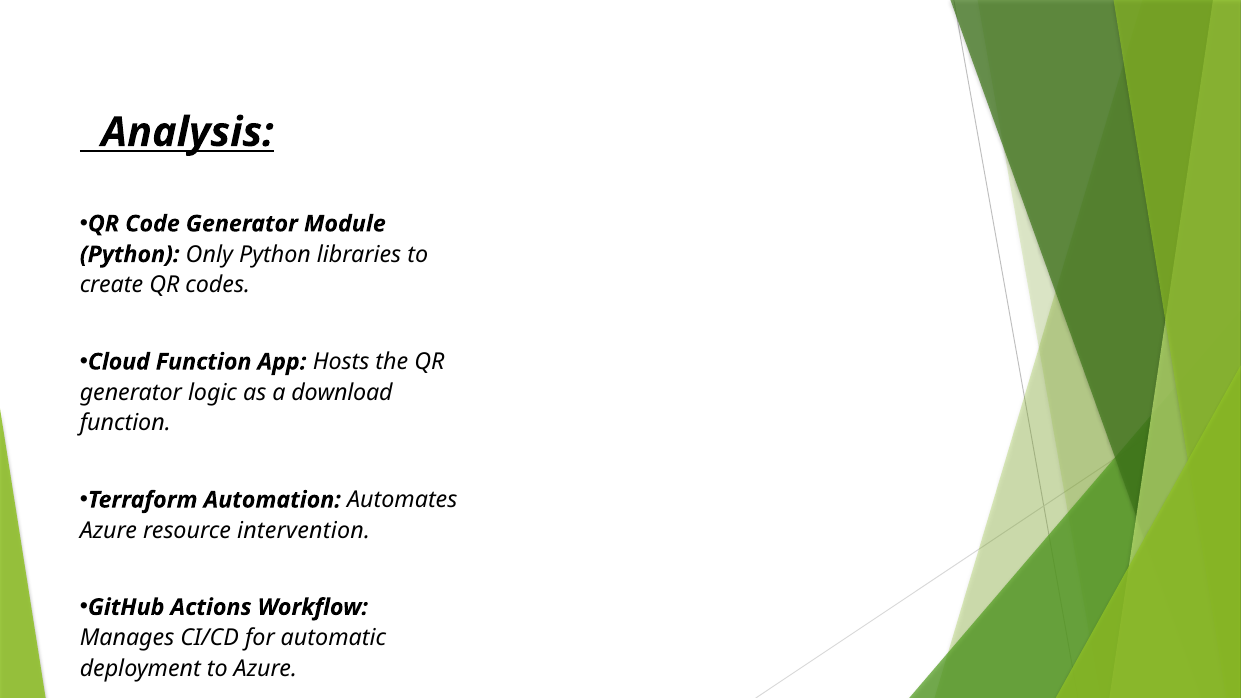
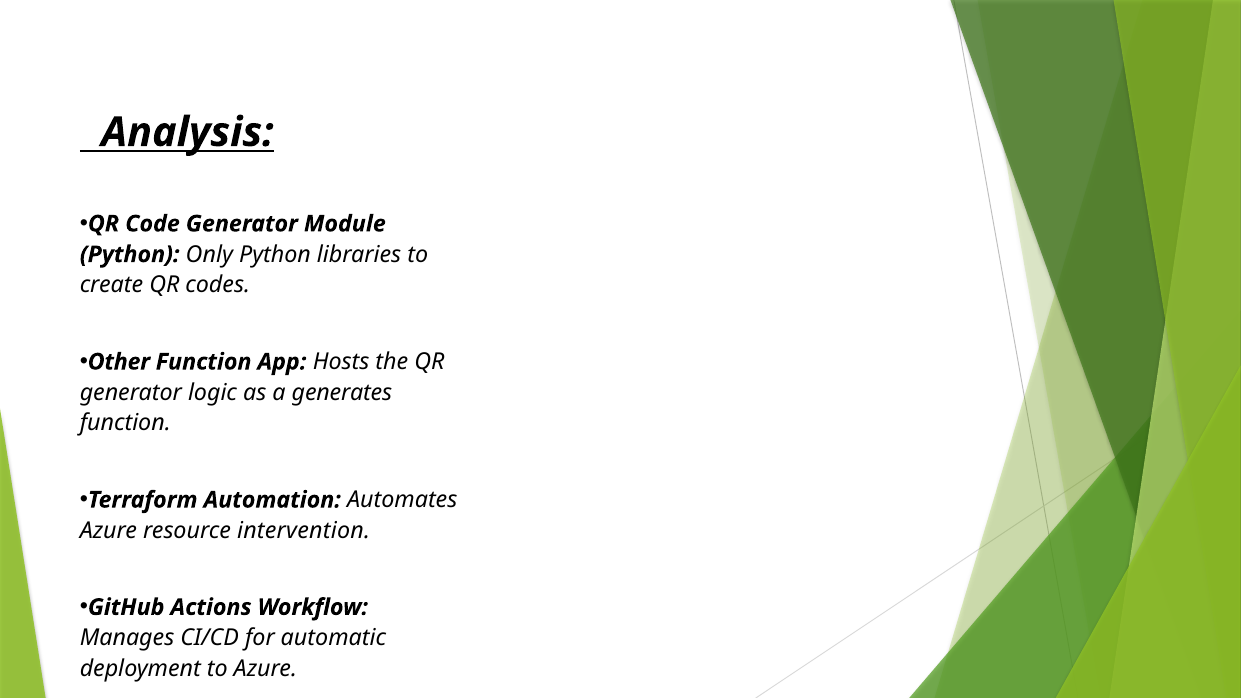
Cloud: Cloud -> Other (119, 362)
download: download -> generates (342, 393)
